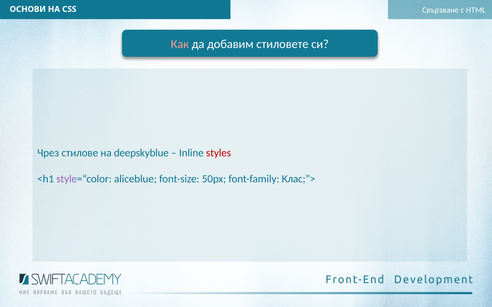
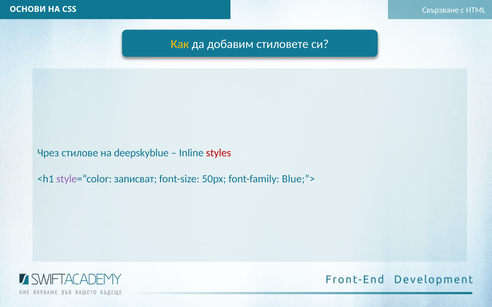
Как colour: pink -> yellow (180, 44)
aliceblue: aliceblue -> записват (135, 179)
Клас;”>: Клас;”> -> Blue;”> (298, 179)
